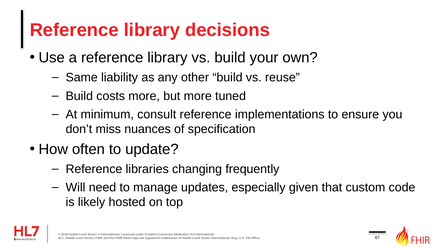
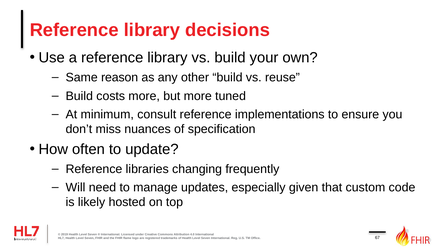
liability: liability -> reason (120, 77)
